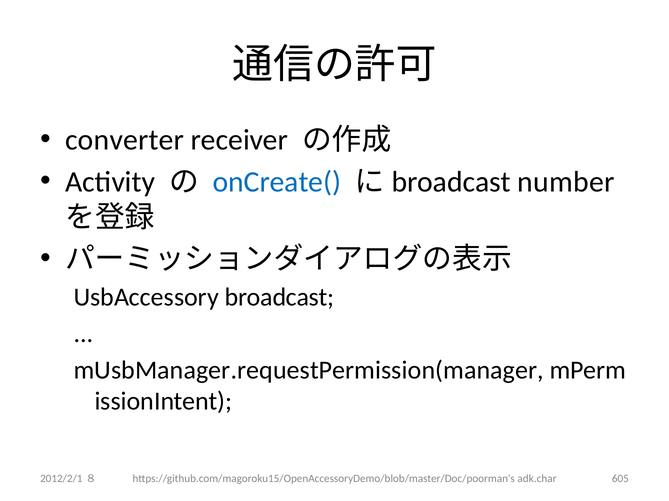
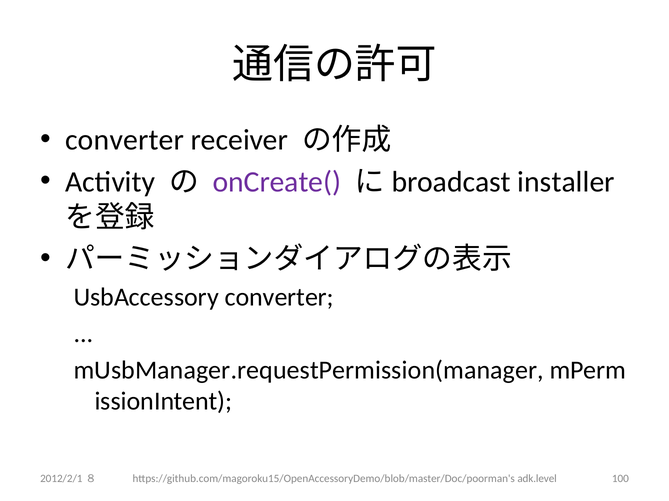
onCreate( colour: blue -> purple (277, 182)
number: number -> installer (566, 182)
UsbAccessory broadcast: broadcast -> converter (279, 298)
adk.char: adk.char -> adk.level (537, 479)
605: 605 -> 100 (620, 479)
